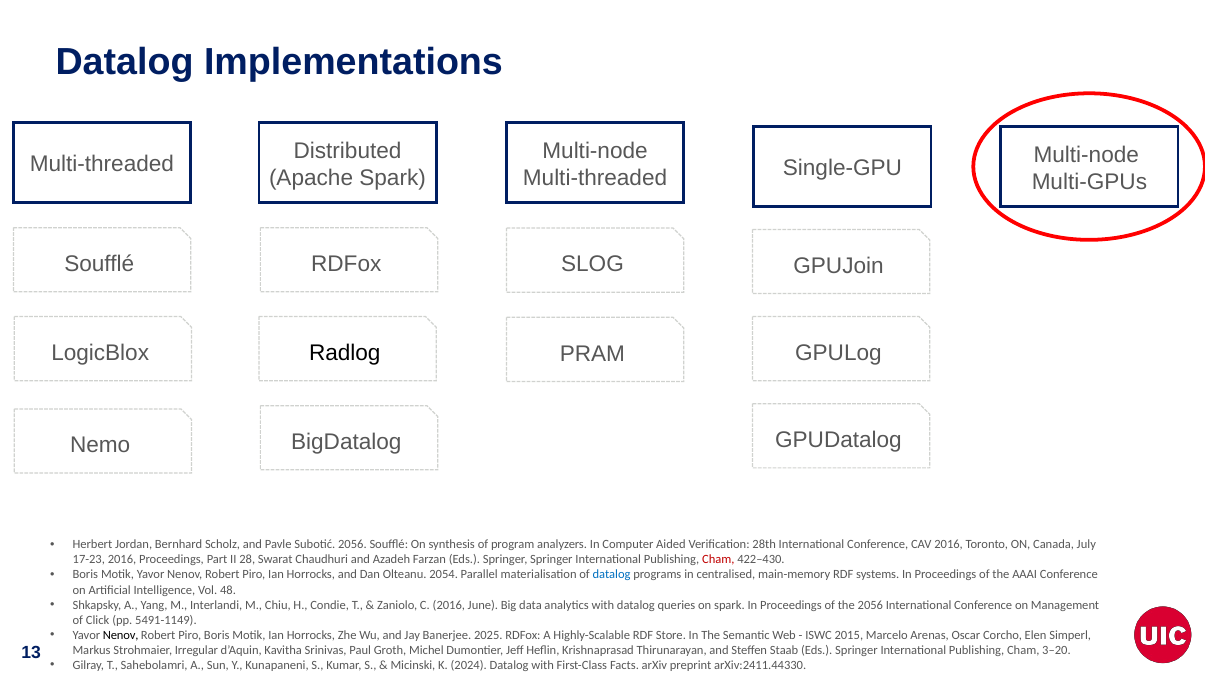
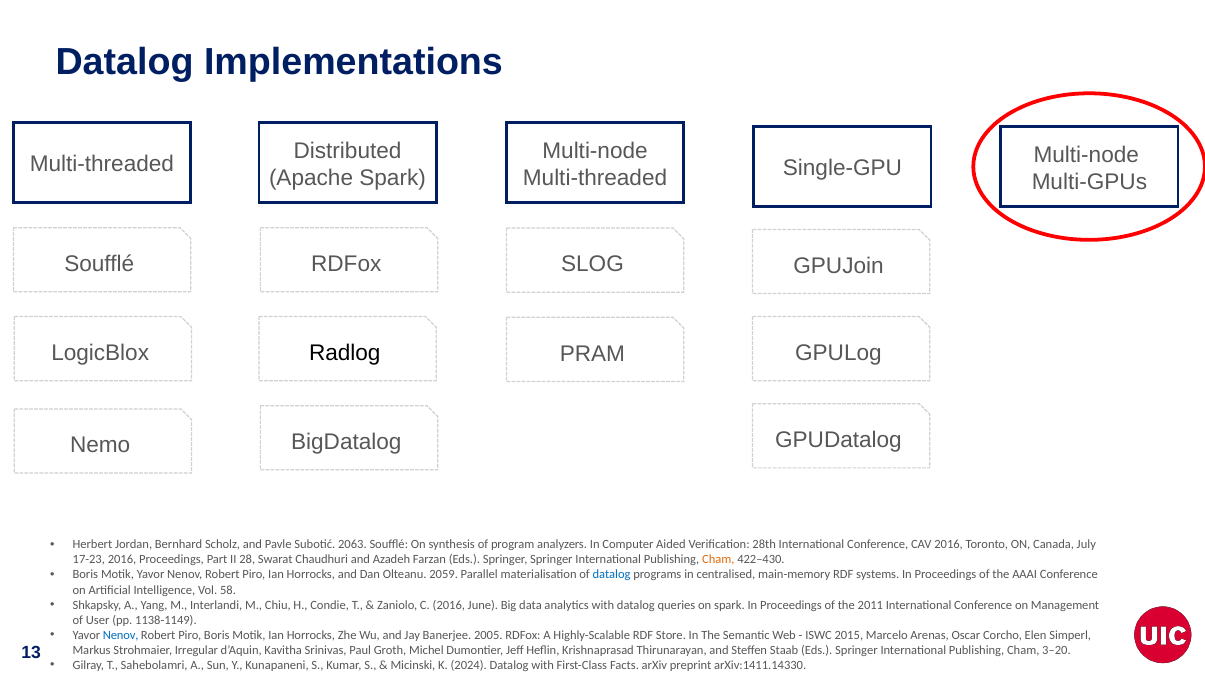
Subotić 2056: 2056 -> 2063 (352, 544)
Cham colour: red -> orange (718, 560)
2054: 2054 -> 2059 (444, 575)
48: 48 -> 58 (228, 590)
the 2056: 2056 -> 2011 (870, 605)
Click: Click -> User (98, 620)
5491-1149: 5491-1149 -> 1138-1149 (166, 620)
Nenov colour: black -> blue (121, 635)
2025: 2025 -> 2005 (488, 635)
arXiv:2411.44330: arXiv:2411.44330 -> arXiv:1411.14330 (760, 665)
